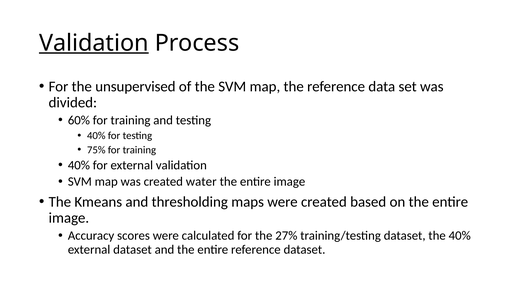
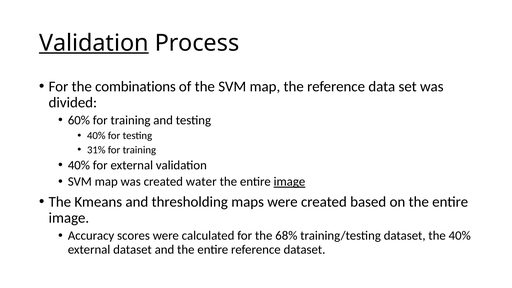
unsupervised: unsupervised -> combinations (135, 87)
75%: 75% -> 31% (96, 150)
image underline: none -> present (289, 182)
27%: 27% -> 68% (286, 236)
